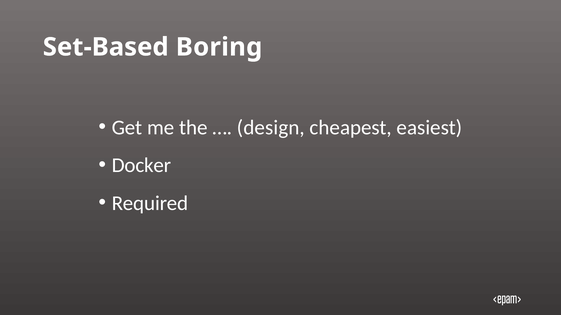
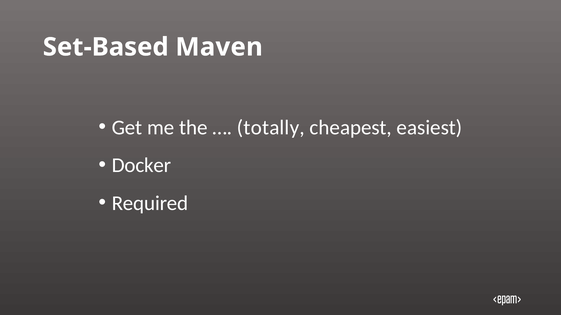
Boring: Boring -> Maven (219, 47)
design: design -> totally (271, 128)
